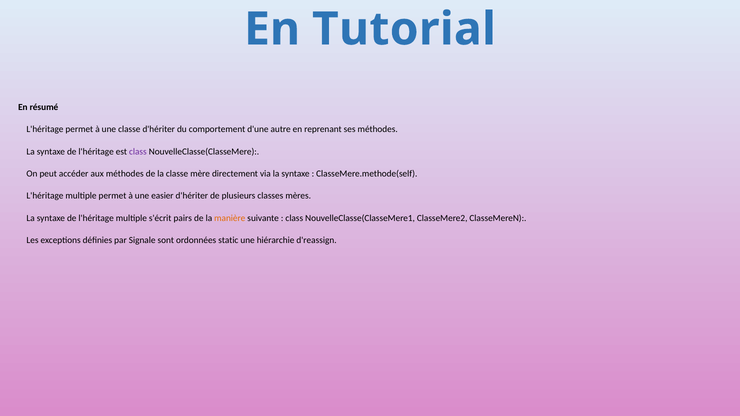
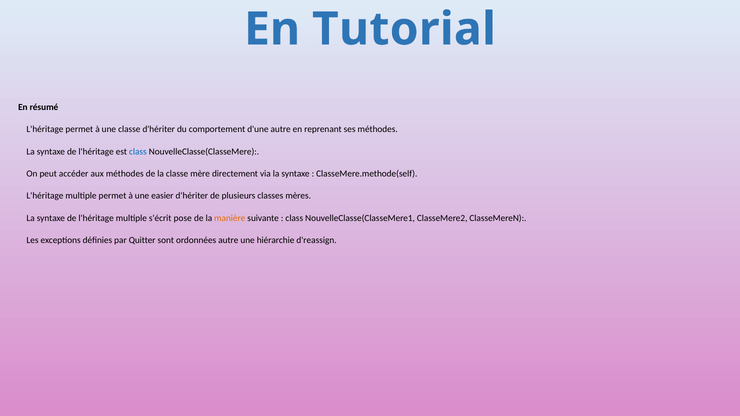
class colour: purple -> blue (138, 152)
pairs: pairs -> pose (183, 218)
Signale: Signale -> Quitter (142, 240)
ordonnées static: static -> autre (228, 240)
